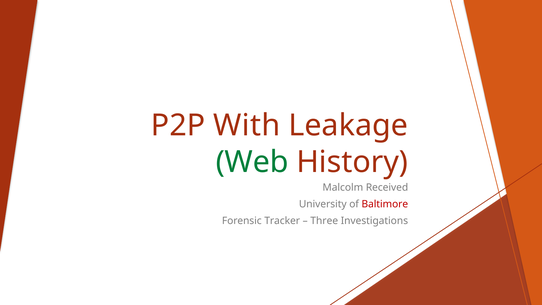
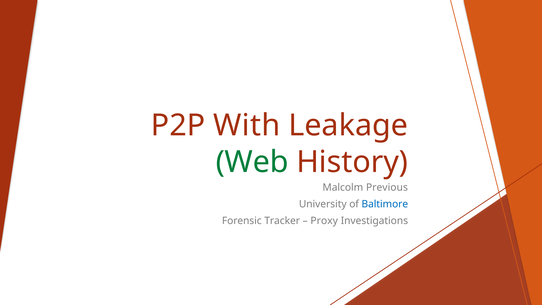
Received: Received -> Previous (387, 188)
Baltimore colour: red -> blue (385, 204)
Three: Three -> Proxy (324, 221)
